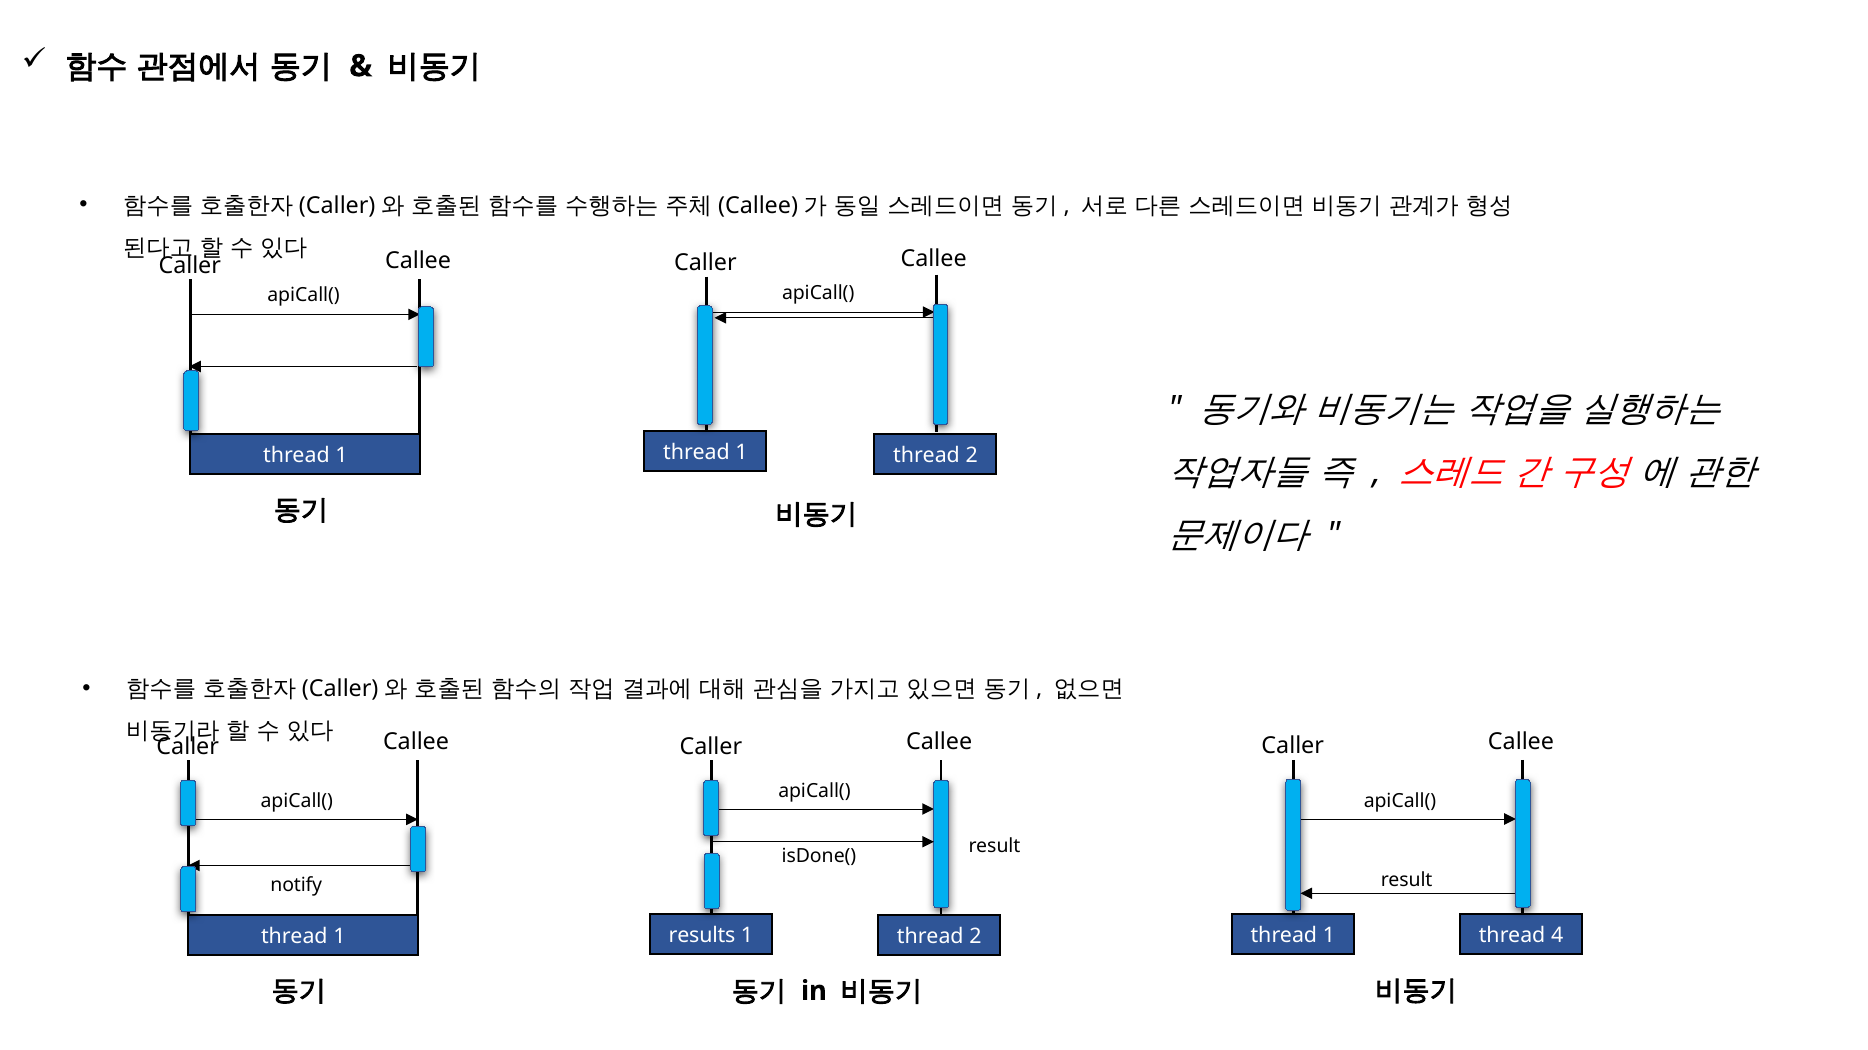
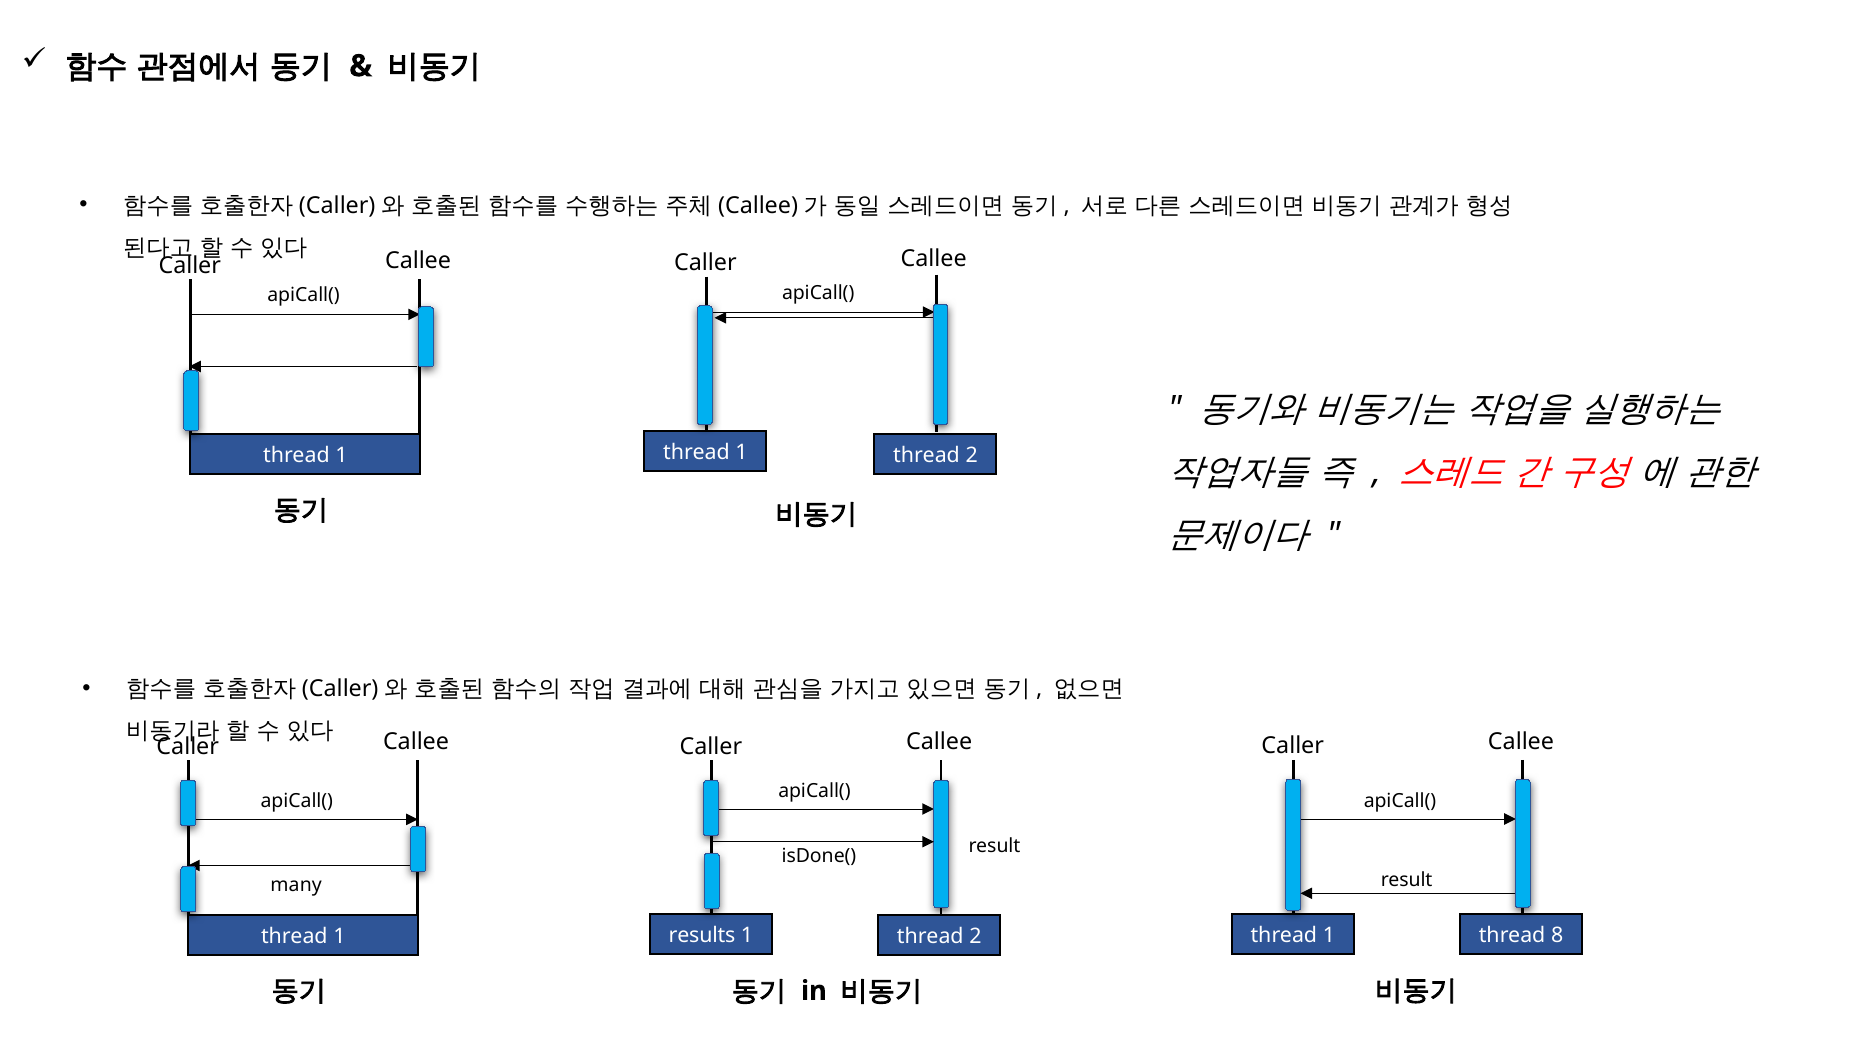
notify: notify -> many (296, 886)
4: 4 -> 8 (1557, 937)
